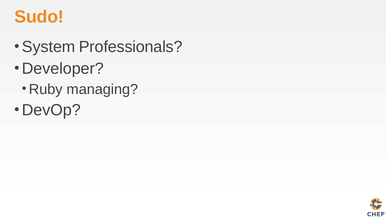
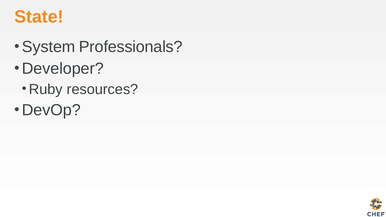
Sudo: Sudo -> State (39, 17)
managing: managing -> resources (103, 89)
